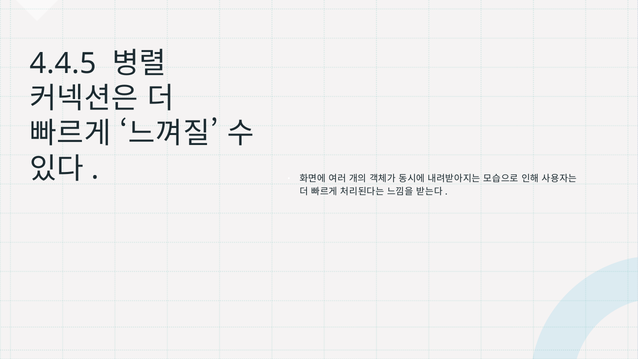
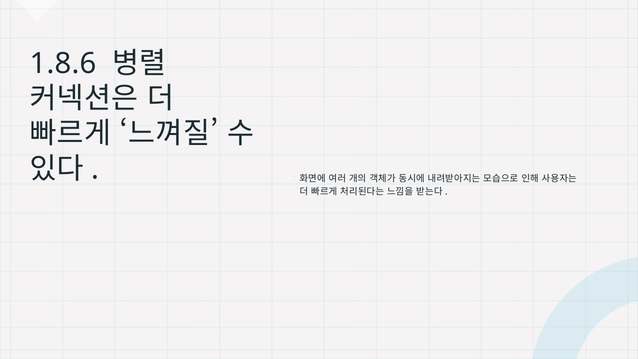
4.4.5: 4.4.5 -> 1.8.6 (63, 64)
